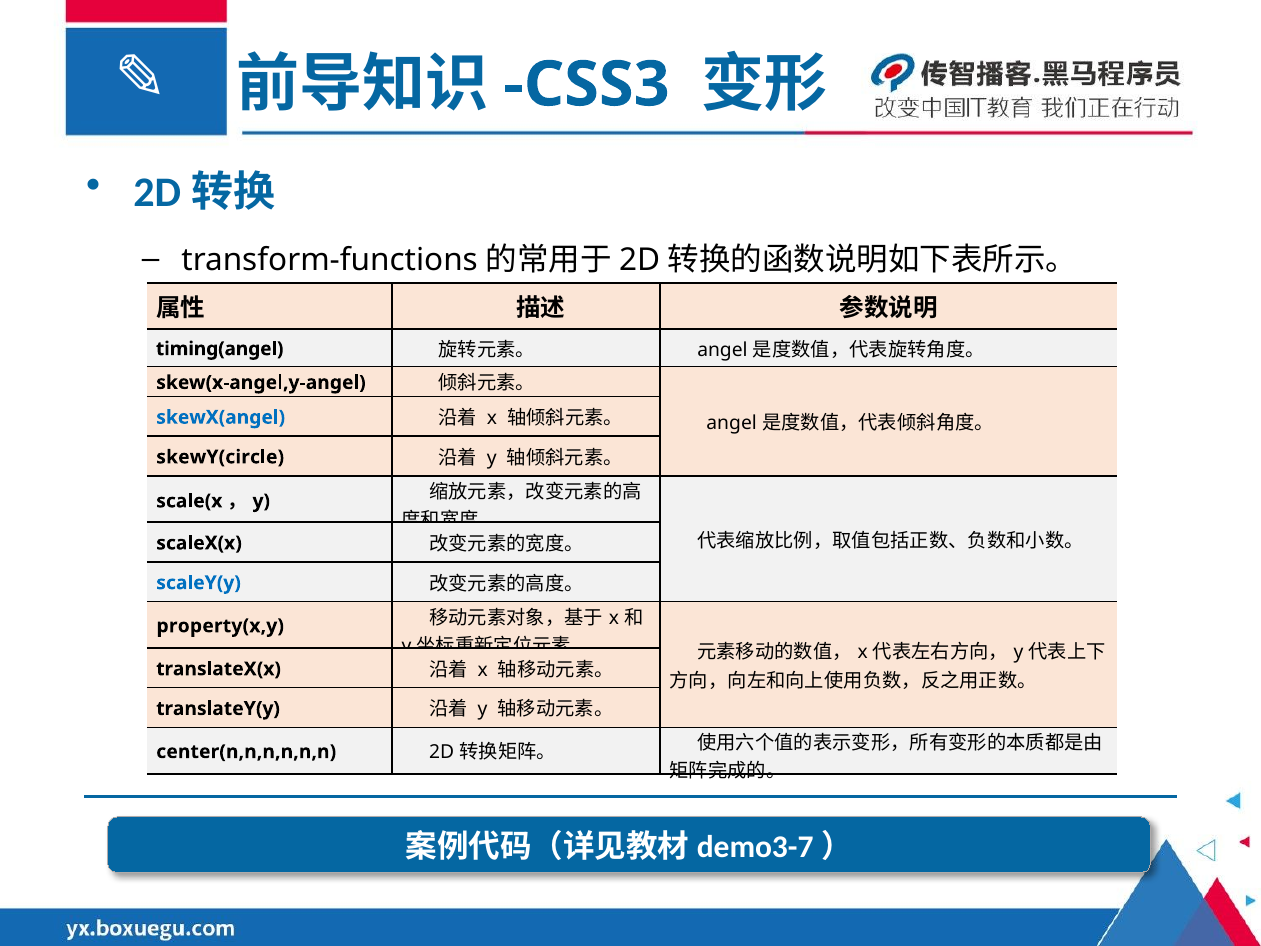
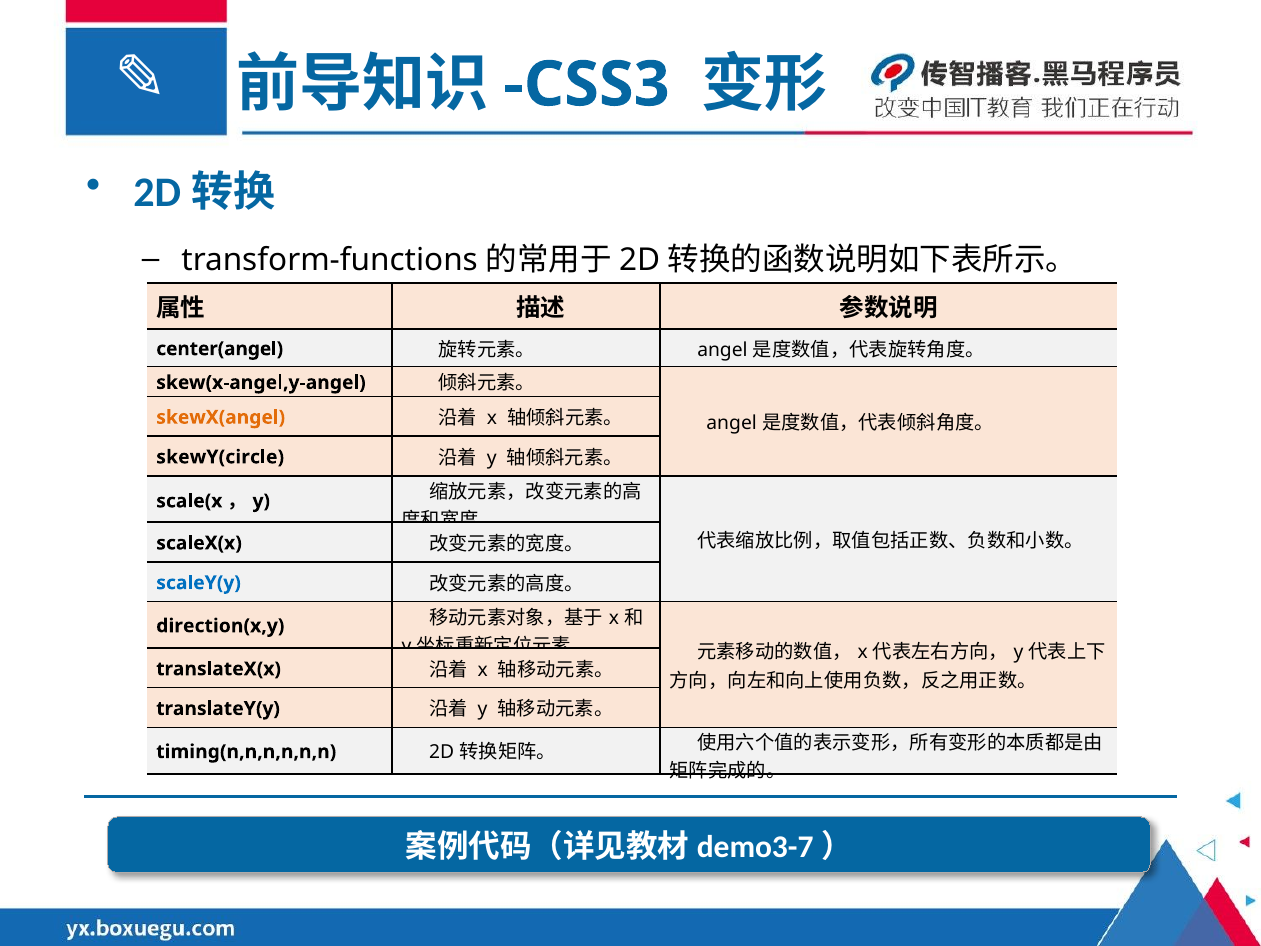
timing(angel: timing(angel -> center(angel (220, 349)
skewX(angel colour: blue -> orange (221, 417)
property(x,y: property(x,y -> direction(x,y (220, 626)
center(n,n,n,n,n,n: center(n,n,n,n,n,n -> timing(n,n,n,n,n,n (246, 751)
